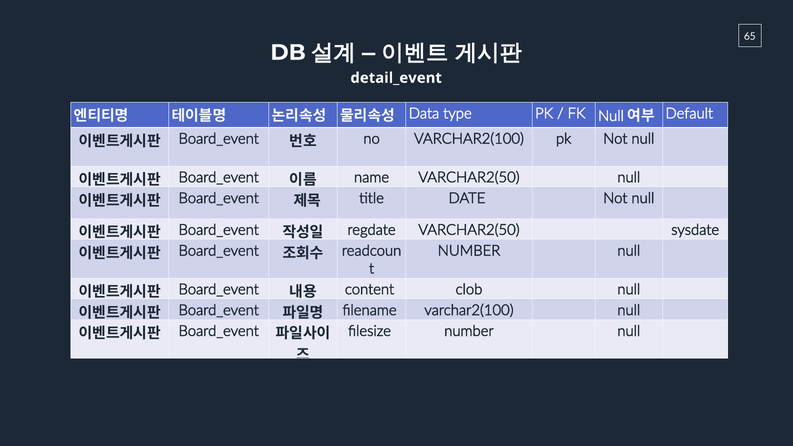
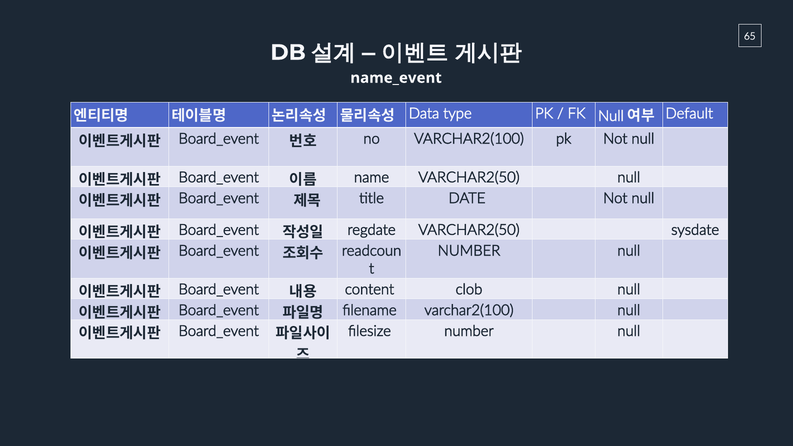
detail_event: detail_event -> name_event (396, 78)
